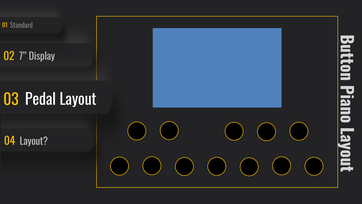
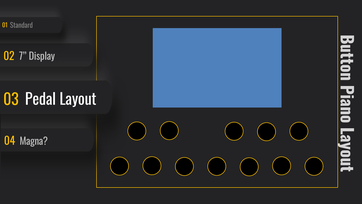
04 Layout: Layout -> Magna (34, 141)
